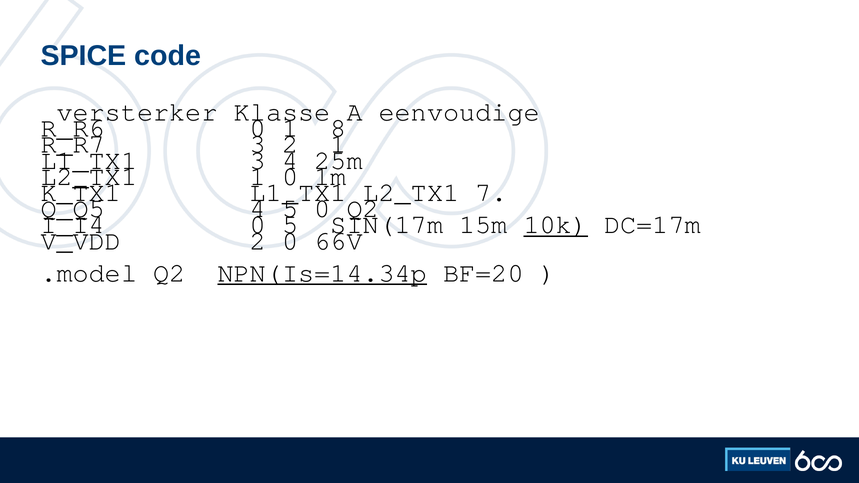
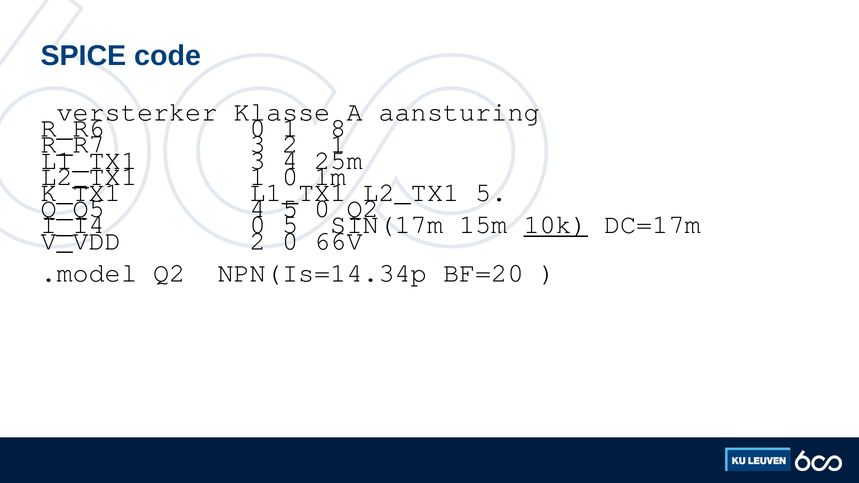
eenvoudige: eenvoudige -> aansturing (459, 112)
L2_TX1 7: 7 -> 5 (491, 192)
NPN(Is=14.34p underline: present -> none (322, 273)
